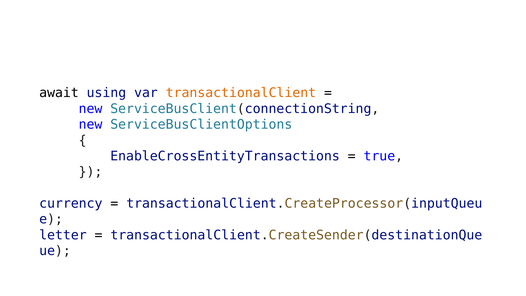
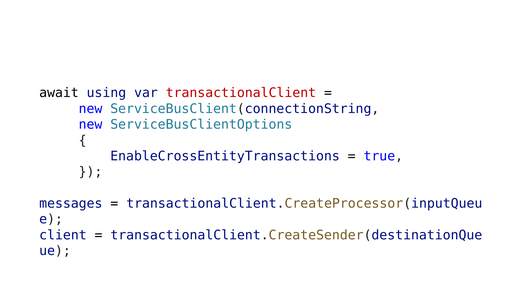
transactionalClient colour: orange -> red (241, 93)
currency: currency -> messages (71, 203)
letter: letter -> client (63, 235)
